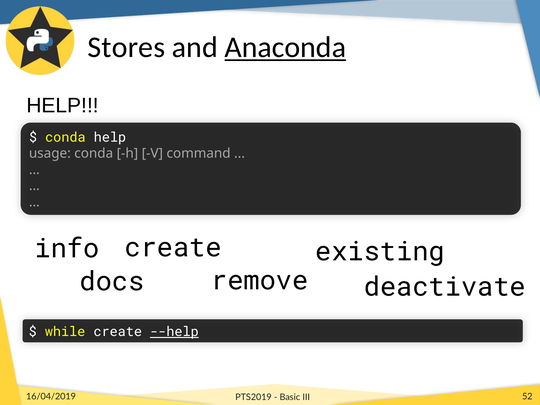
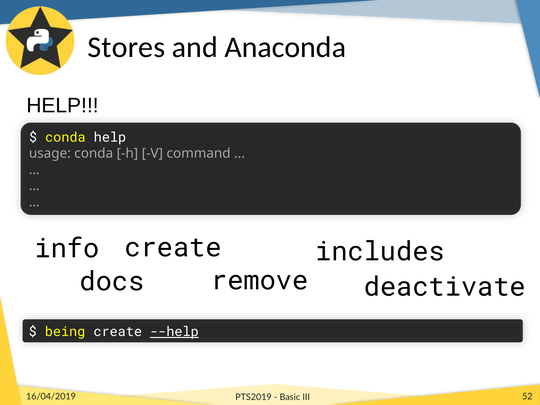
Anaconda underline: present -> none (285, 47)
existing: existing -> includes (380, 252)
while: while -> being (65, 332)
